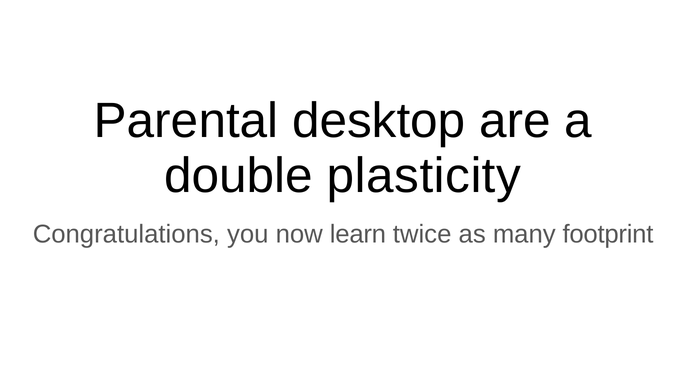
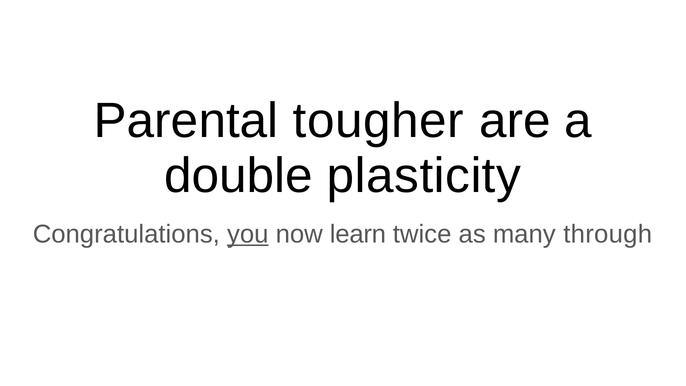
desktop: desktop -> tougher (378, 121)
you underline: none -> present (248, 234)
footprint: footprint -> through (608, 234)
